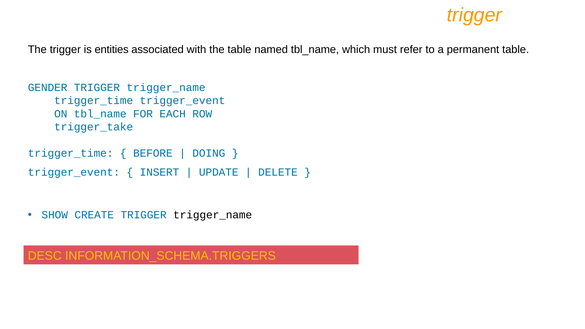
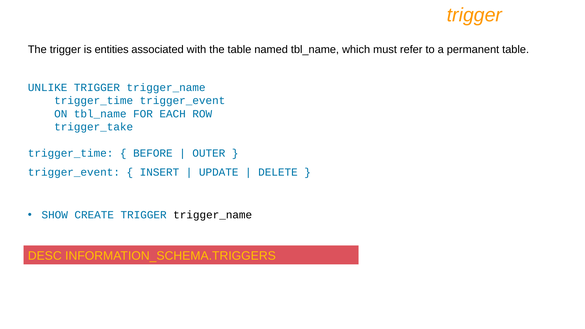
GENDER: GENDER -> UNLIKE (48, 87)
DOING: DOING -> OUTER (209, 153)
